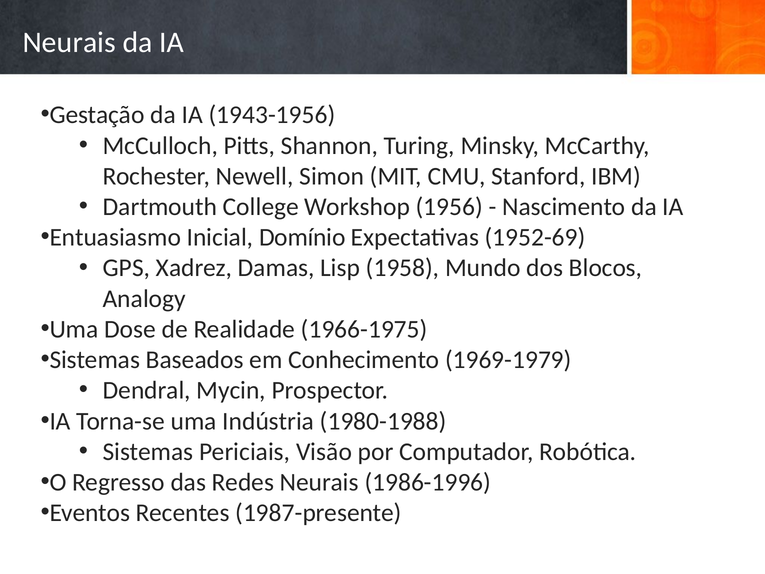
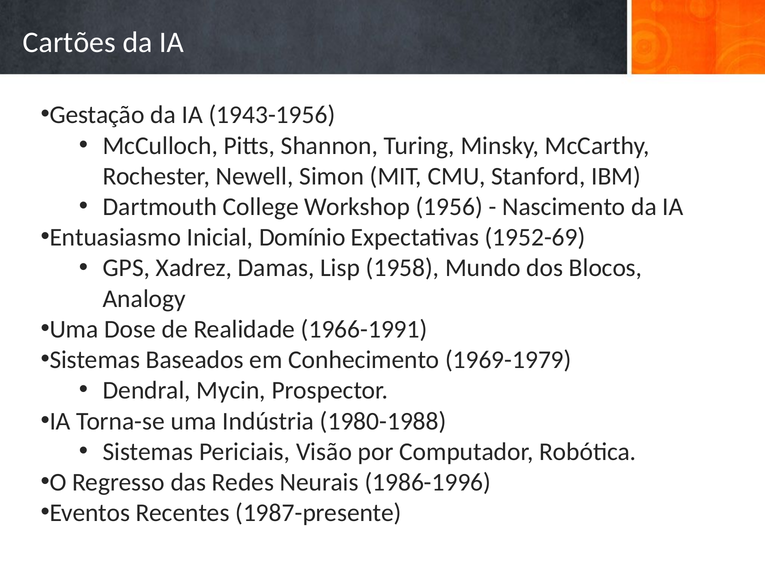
Neurais: Neurais -> Cartões (69, 42)
1966-1975: 1966-1975 -> 1966-1991 (364, 329)
